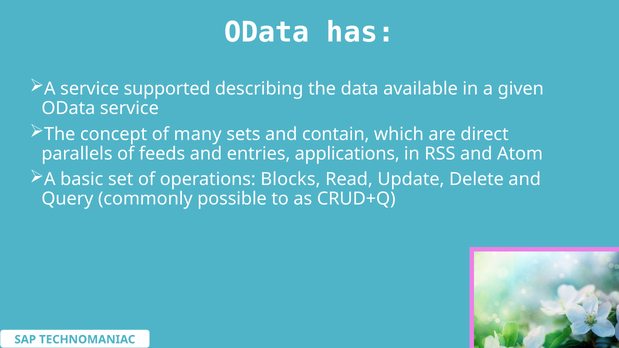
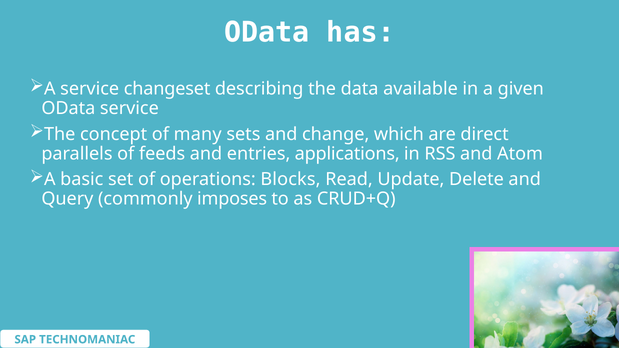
supported: supported -> changeset (167, 89)
contain: contain -> change (336, 134)
possible: possible -> imposes (232, 199)
